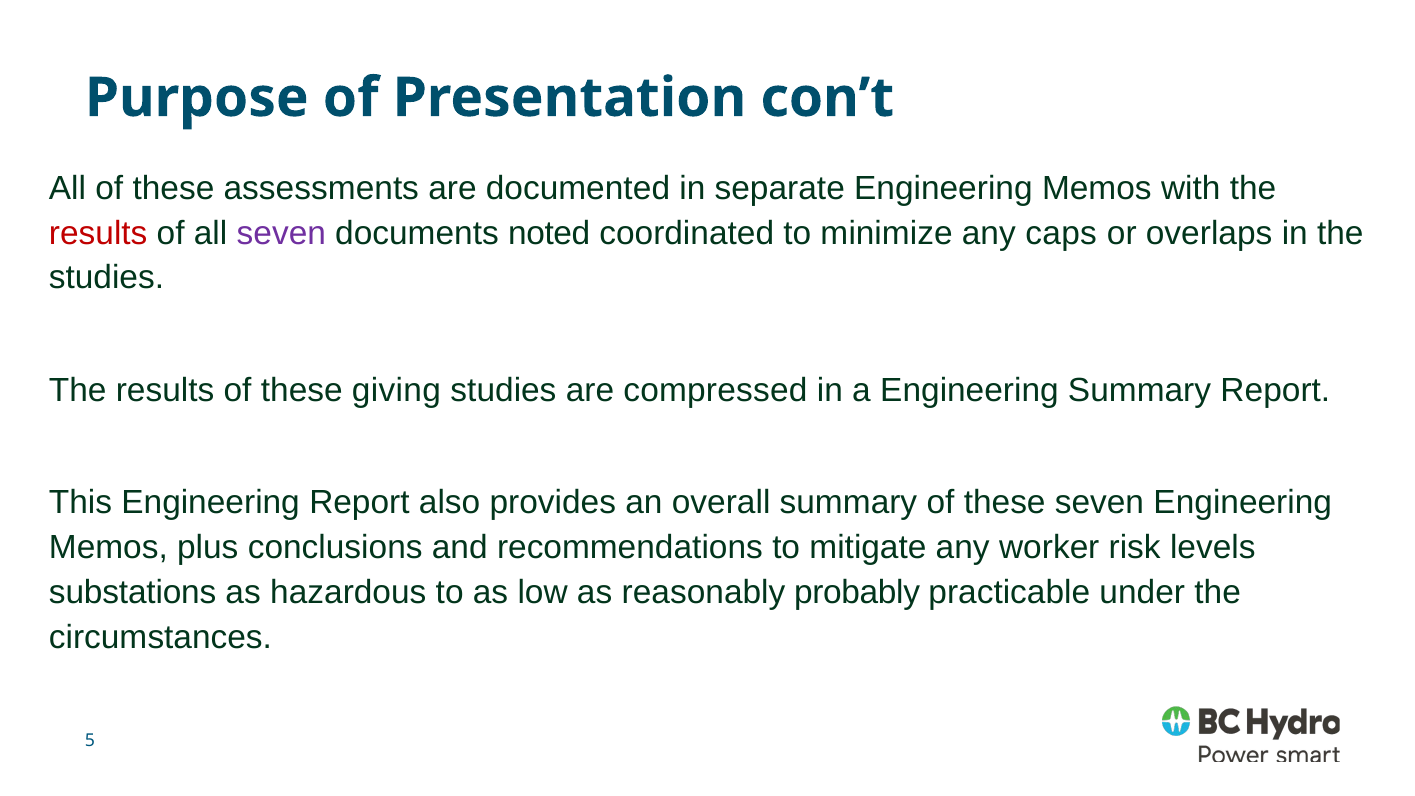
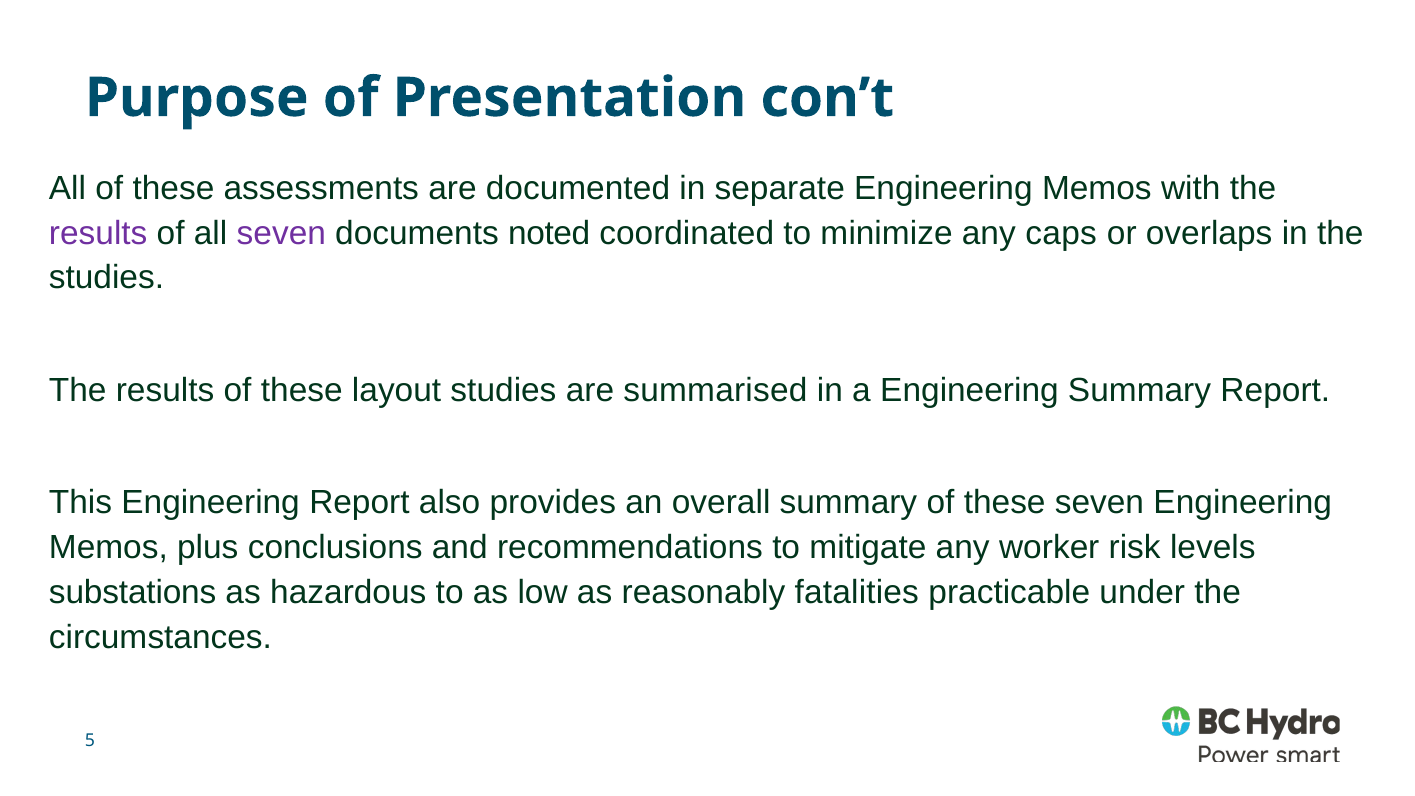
results colour: red -> purple (98, 233)
giving: giving -> layout (397, 390)
compressed: compressed -> summarised (715, 390)
probably: probably -> fatalities (857, 592)
